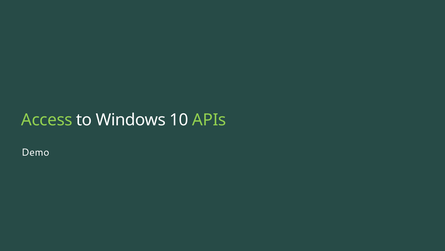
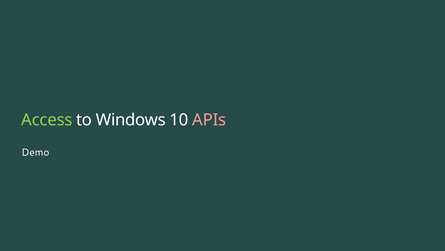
APIs colour: light green -> pink (209, 120)
